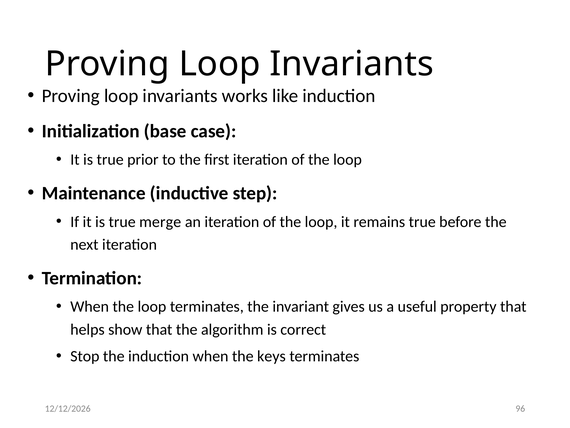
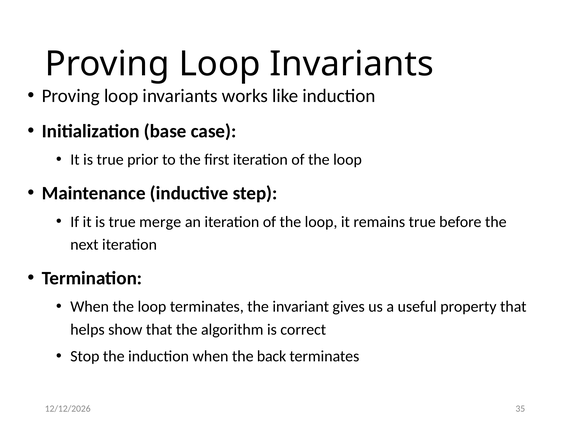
keys: keys -> back (272, 356)
96: 96 -> 35 (520, 408)
